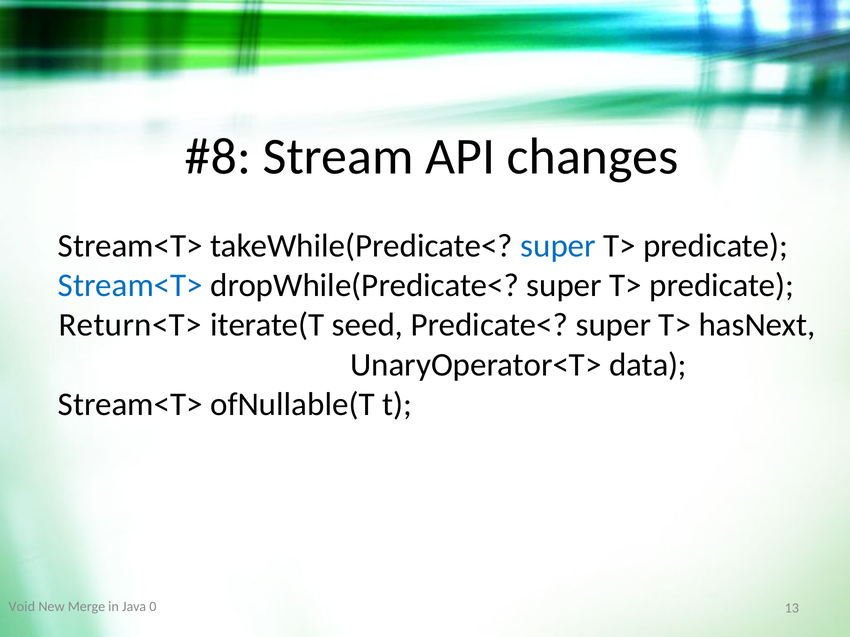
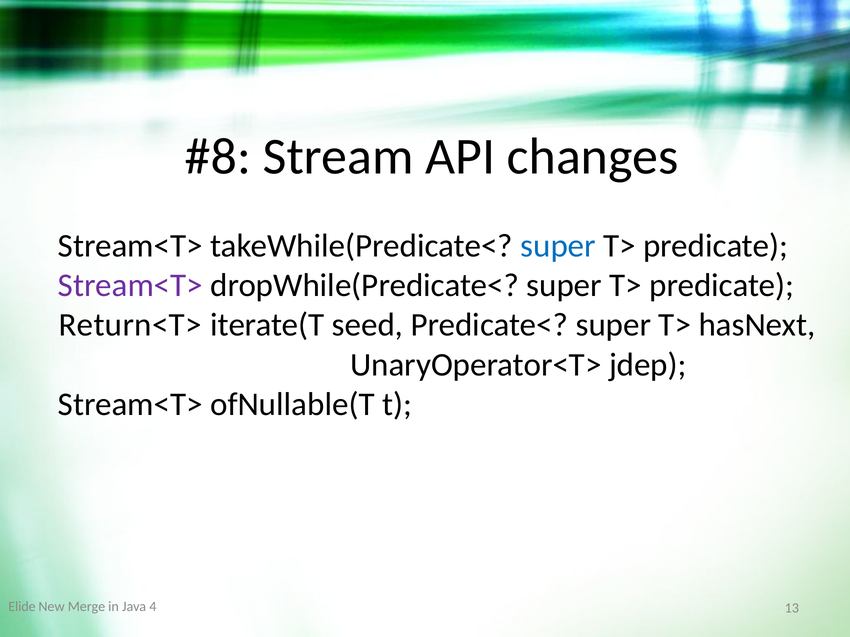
Stream<T> colour: blue -> purple (130, 286)
data: data -> jdep (648, 365)
Void: Void -> Elide (22, 607)
0: 0 -> 4 (153, 607)
